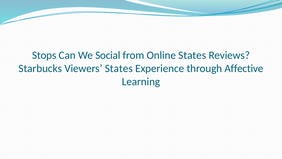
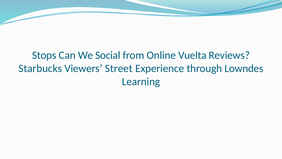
Online States: States -> Vuelta (192, 55)
Viewers States: States -> Street (119, 68)
Affective: Affective -> Lowndes (244, 68)
